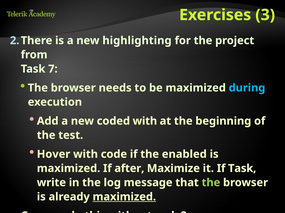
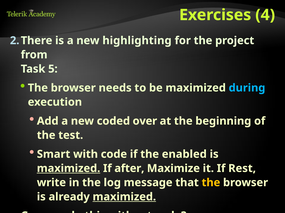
3: 3 -> 4 (265, 15)
7: 7 -> 5 (53, 69)
coded with: with -> over (145, 121)
Hover: Hover -> Smart (54, 155)
maximized underline: none -> present (69, 169)
If Task: Task -> Rest (242, 169)
the colour: light green -> yellow (211, 183)
